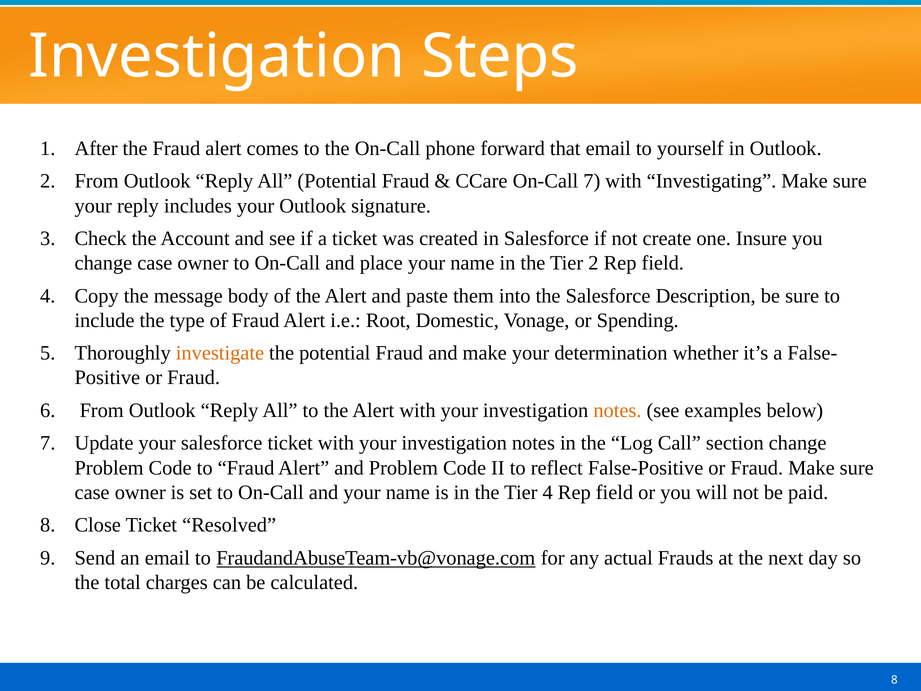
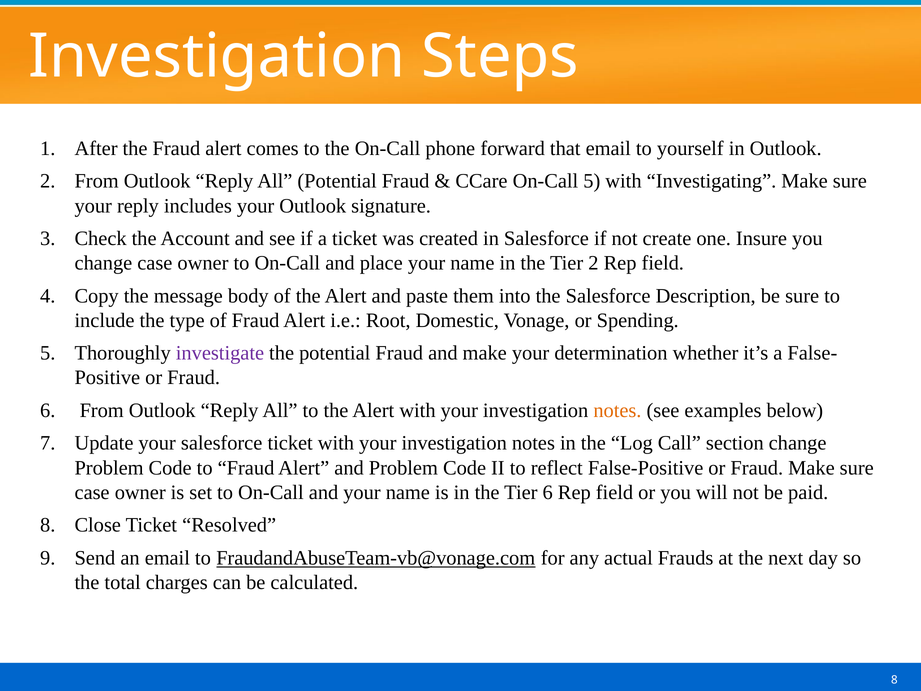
On-Call 7: 7 -> 5 (592, 181)
investigate colour: orange -> purple (220, 353)
Tier 4: 4 -> 6 (548, 492)
